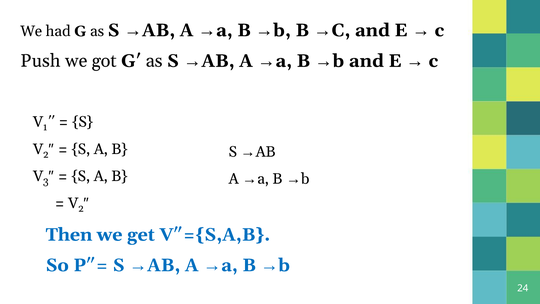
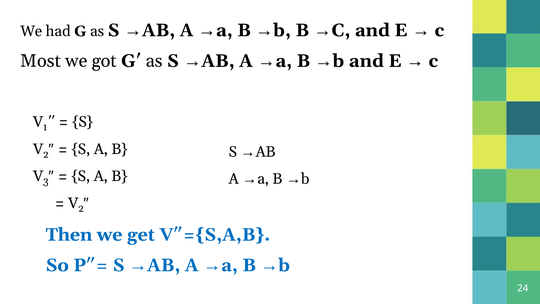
Push: Push -> Most (41, 61)
